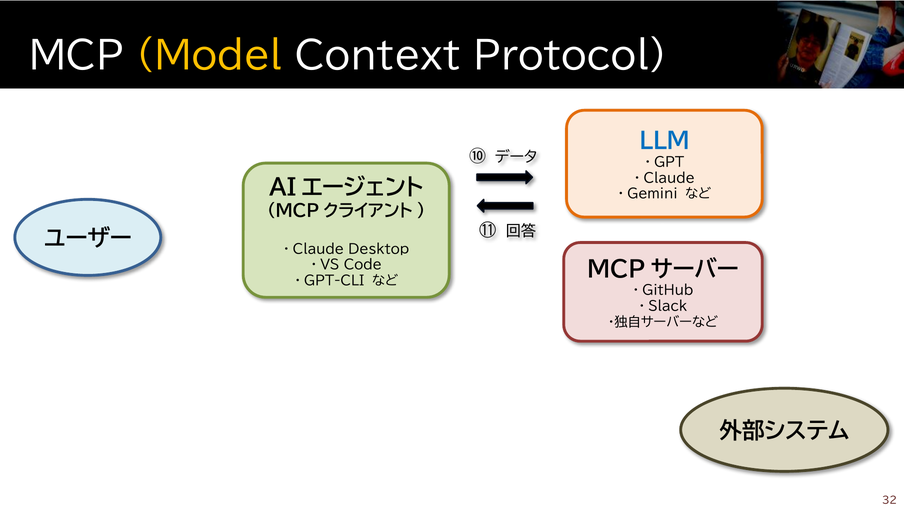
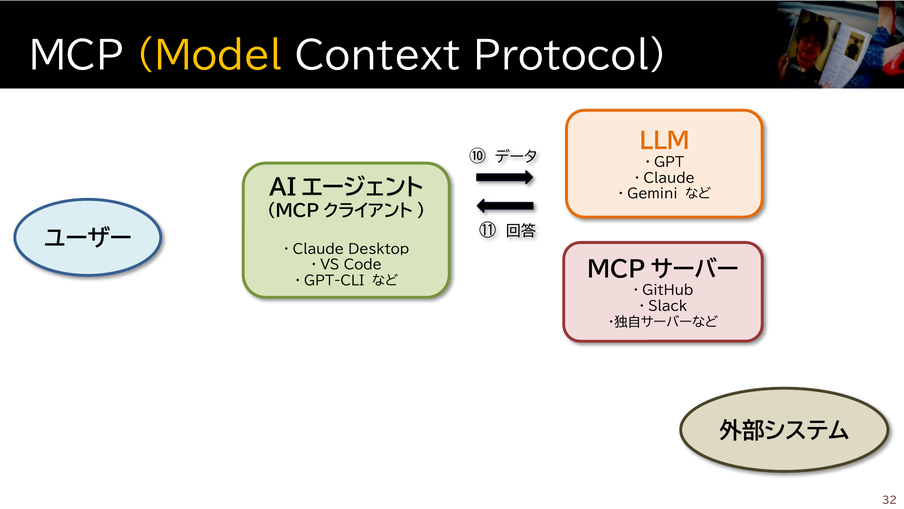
LLM colour: blue -> orange (664, 141)
